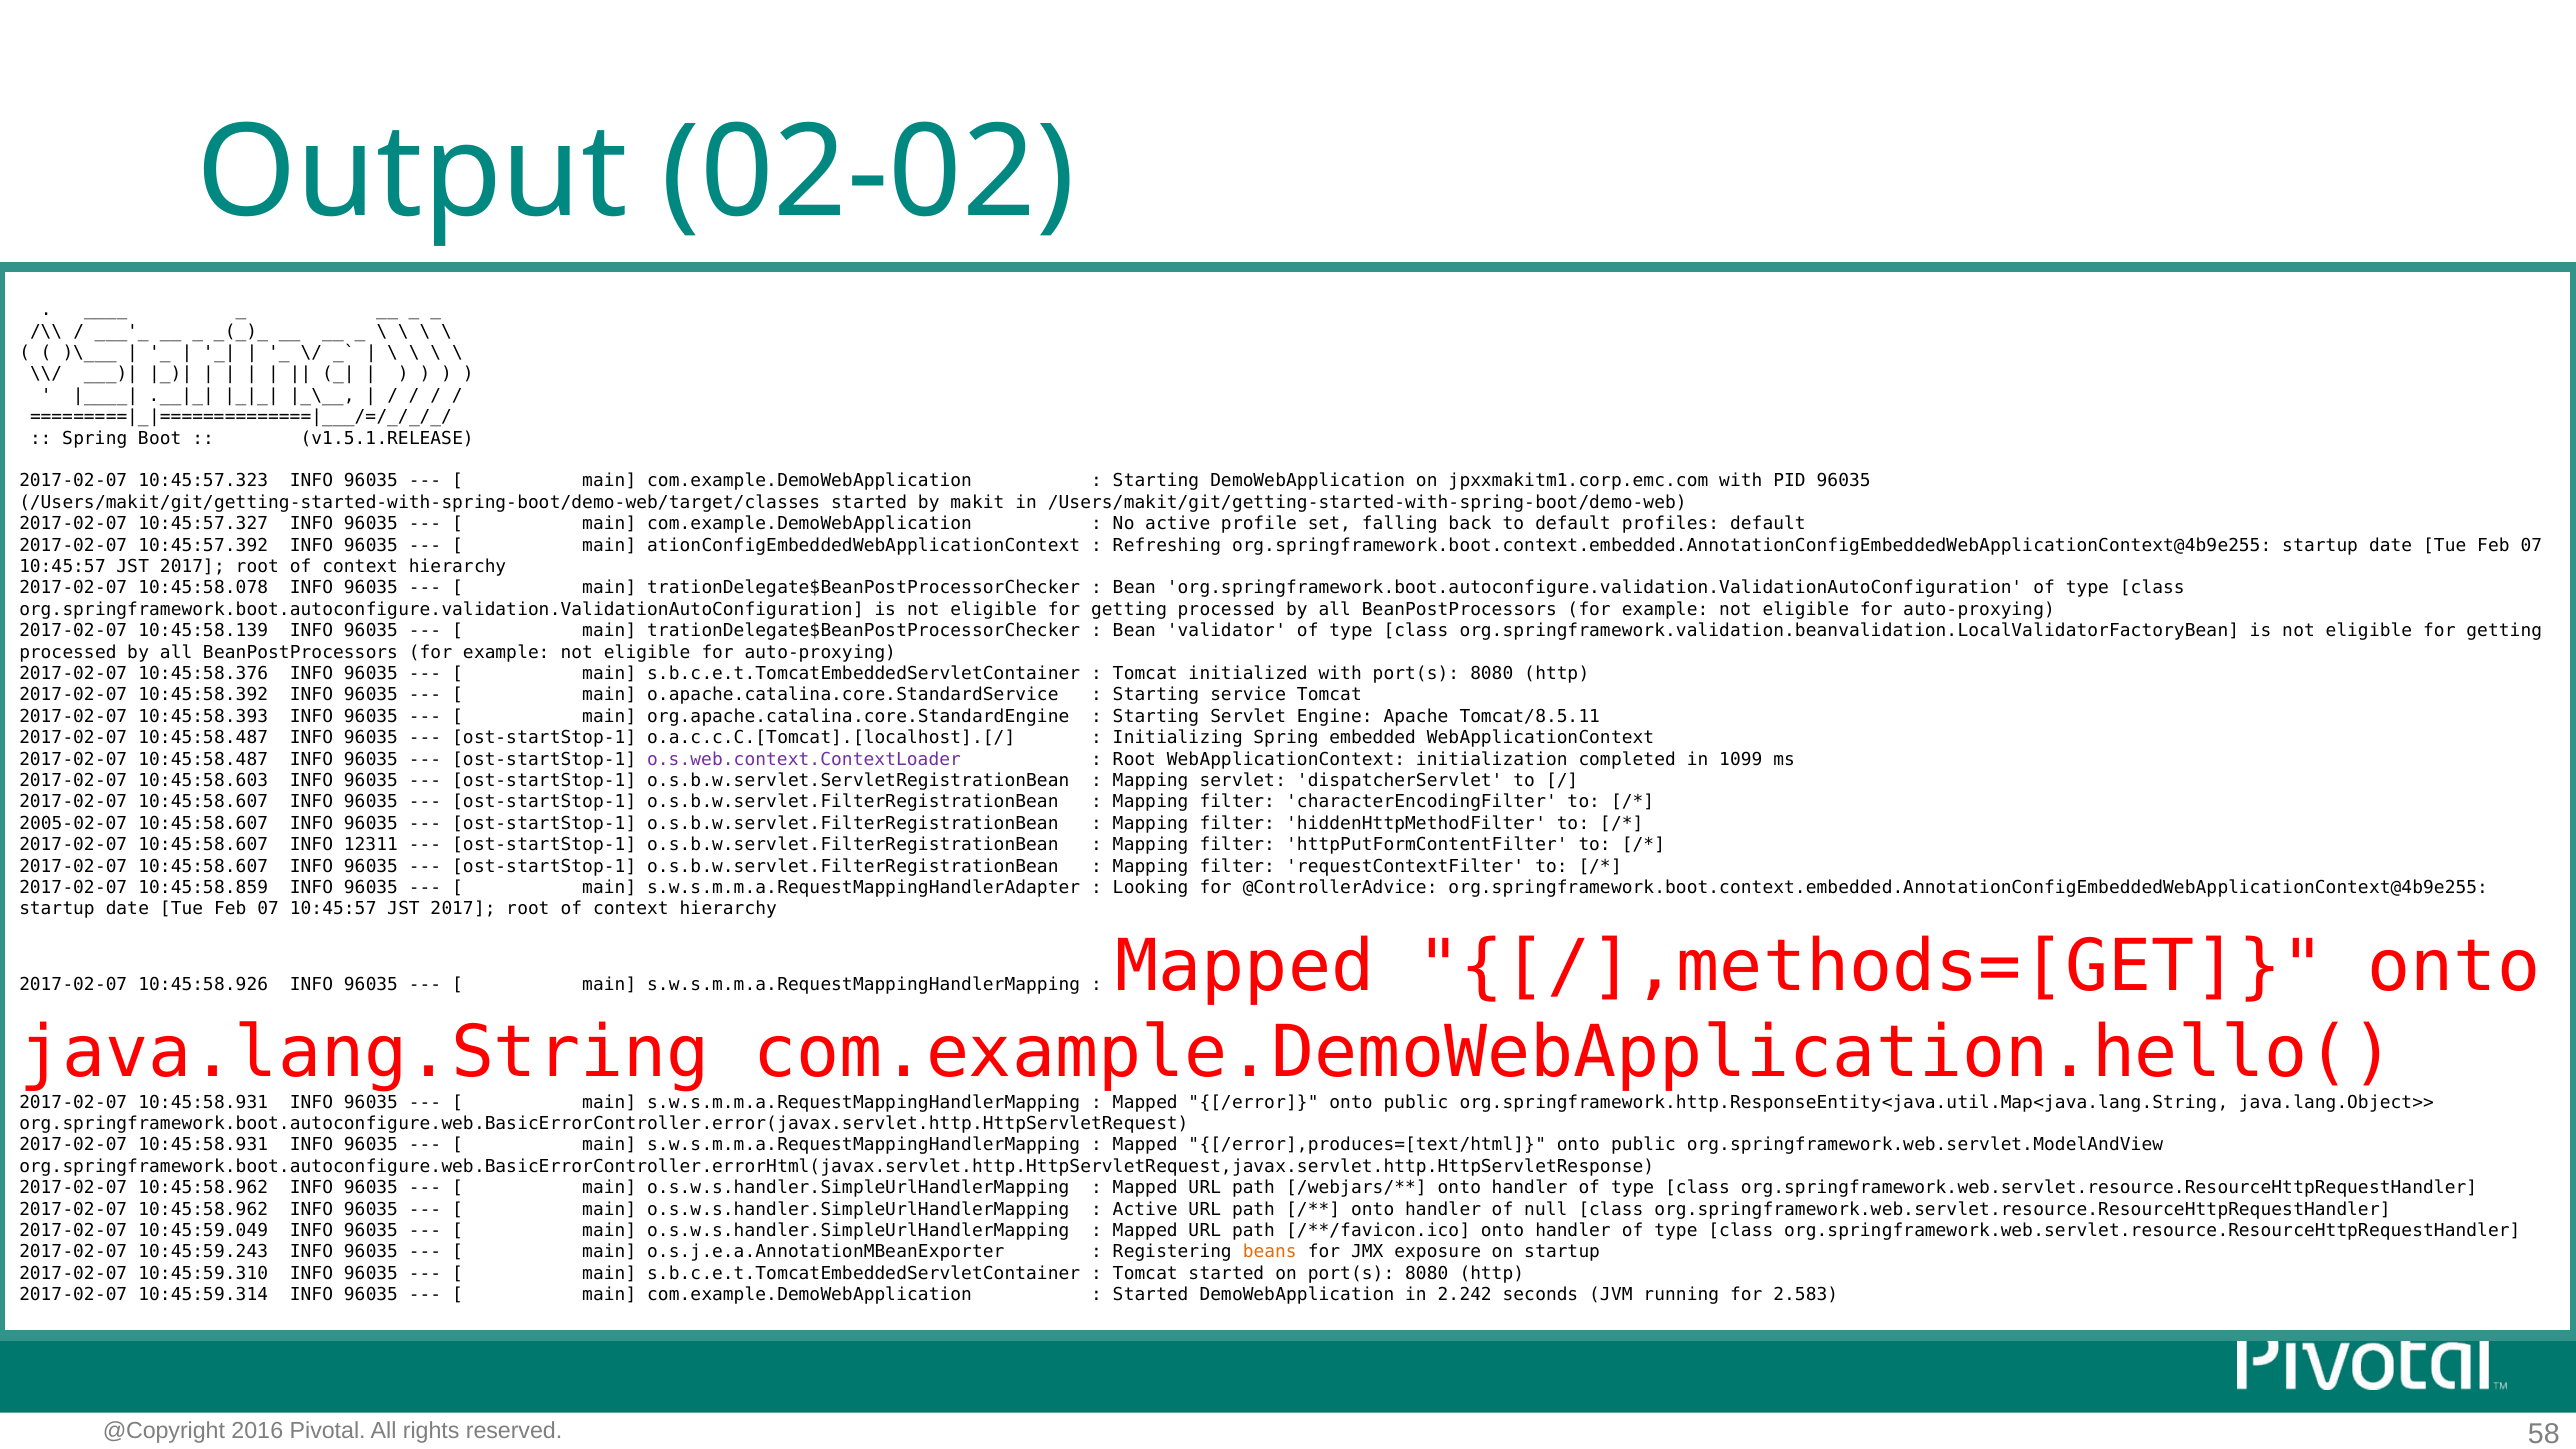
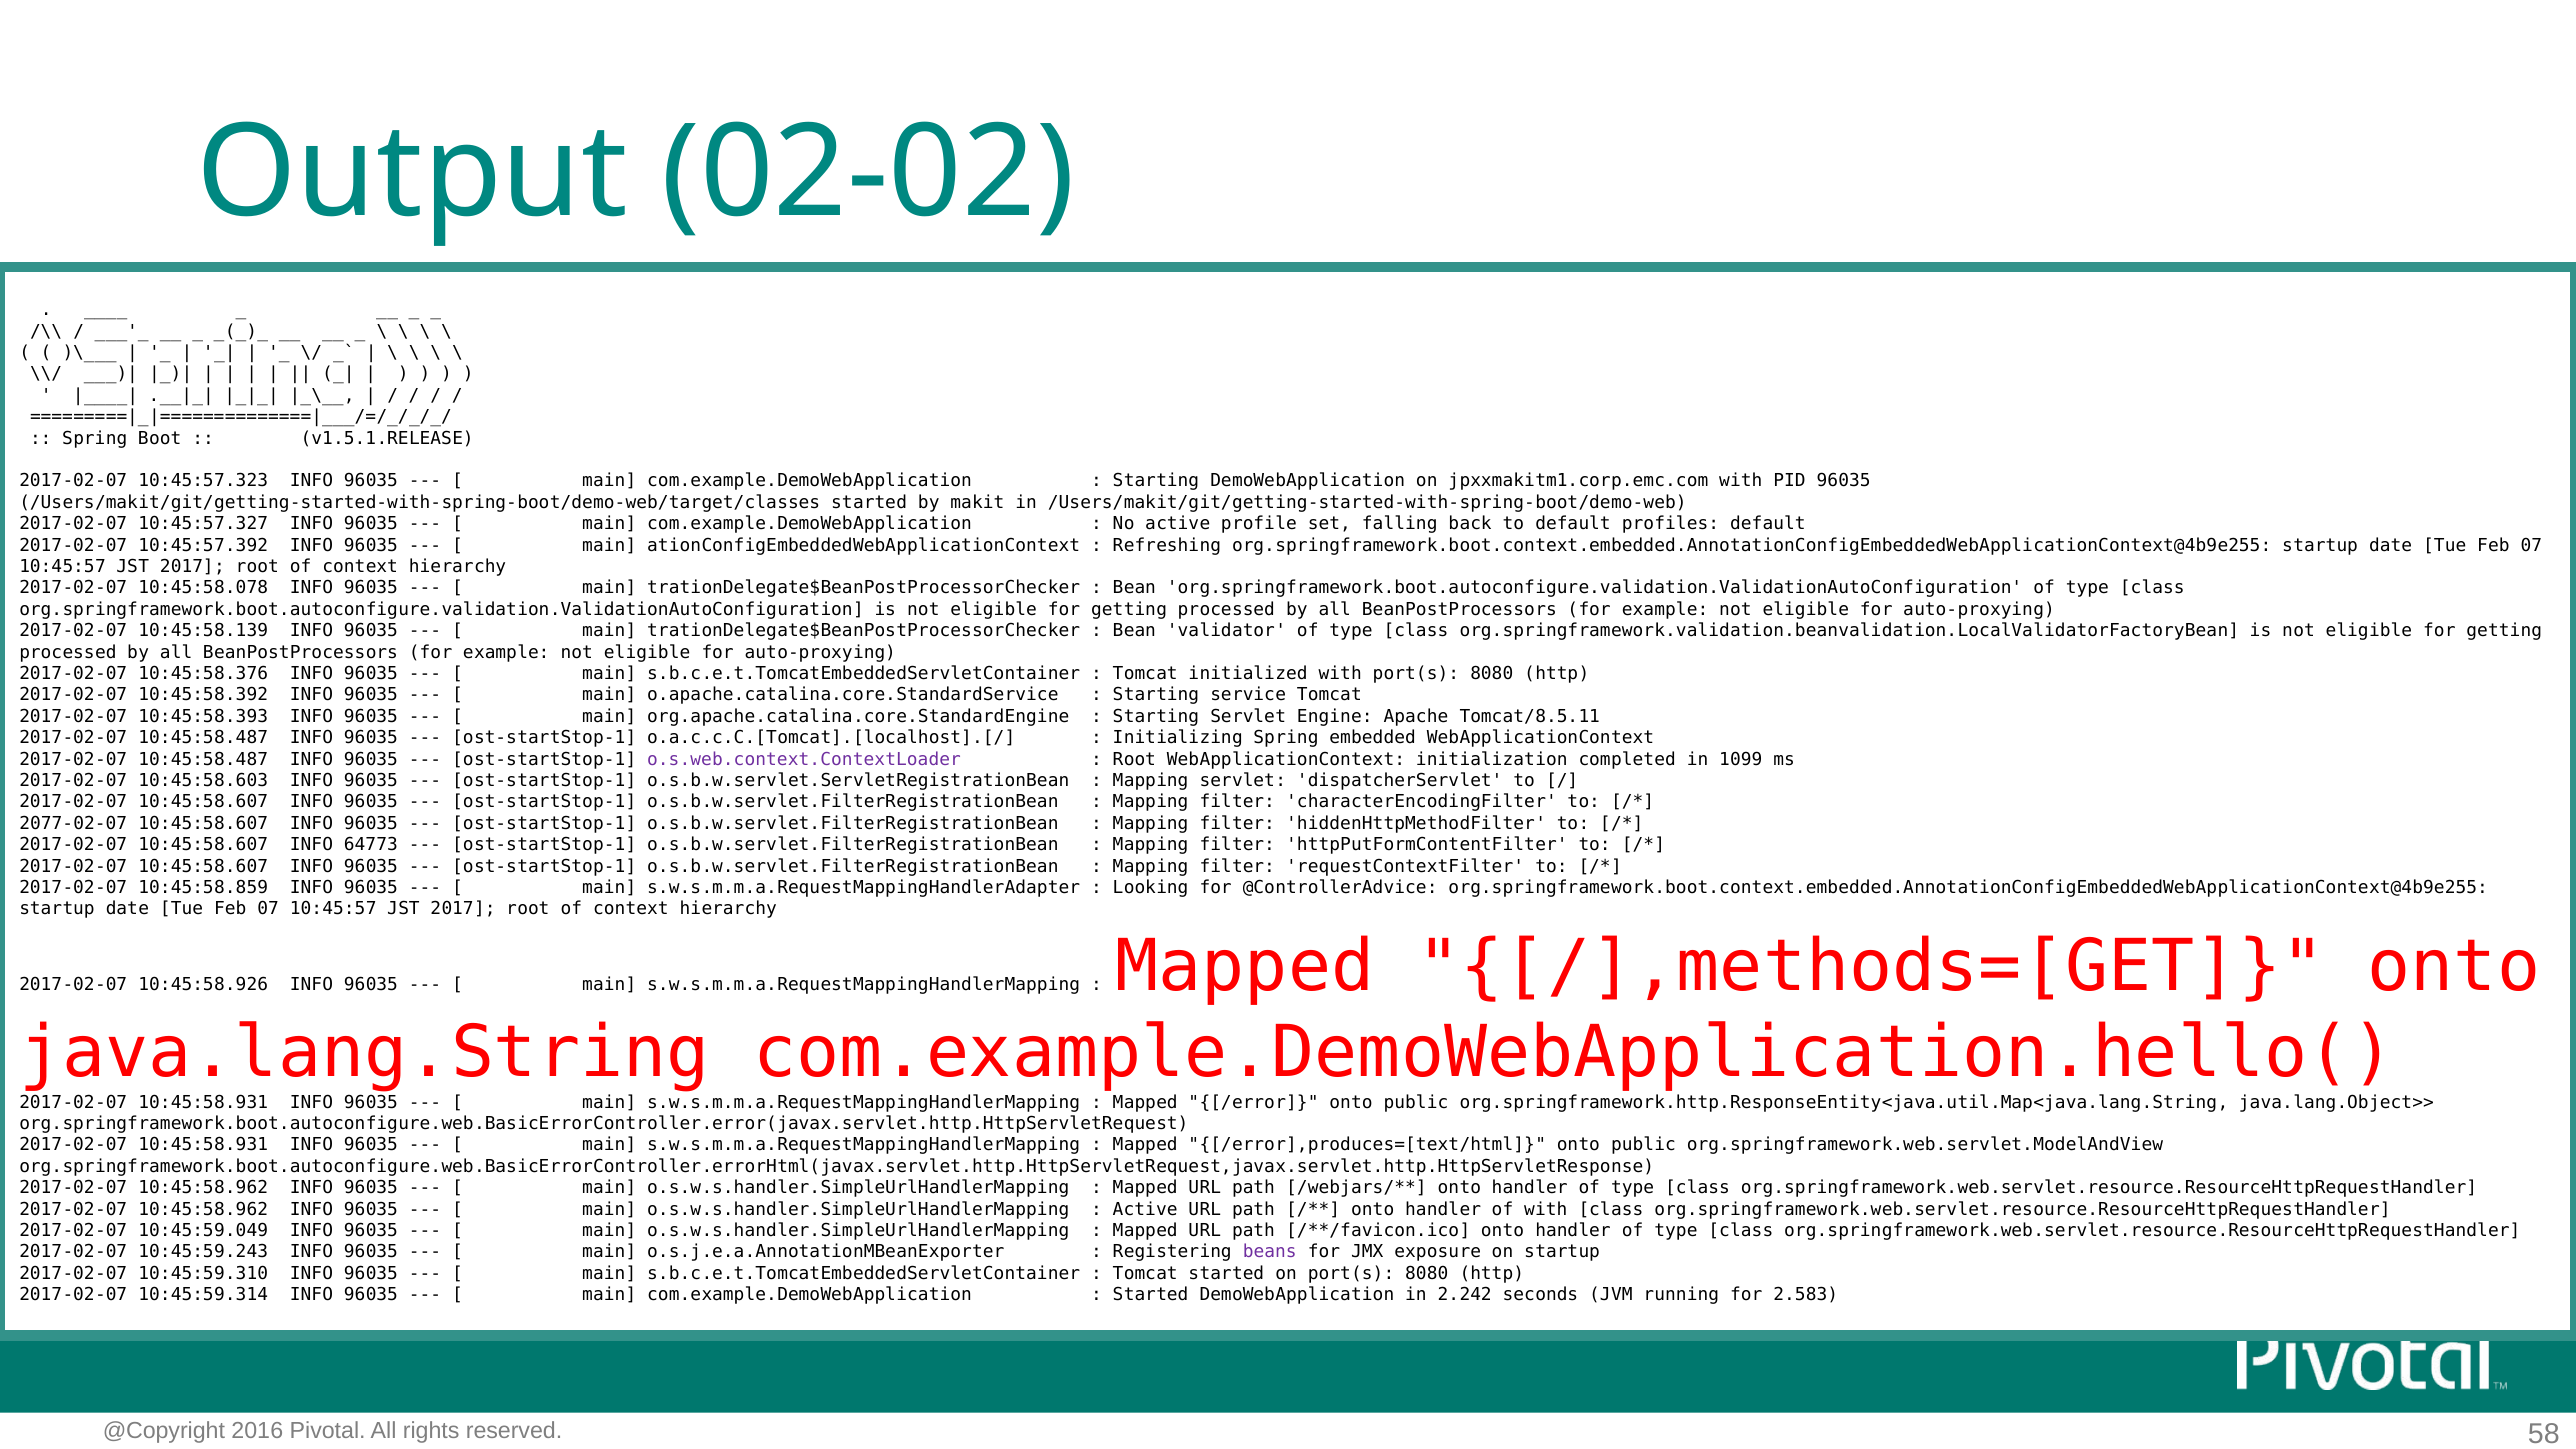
2005-02-07: 2005-02-07 -> 2077-02-07 (73, 823)
12311: 12311 -> 64773 (371, 845)
of null: null -> with (1546, 1209)
beans colour: orange -> purple (1270, 1252)
